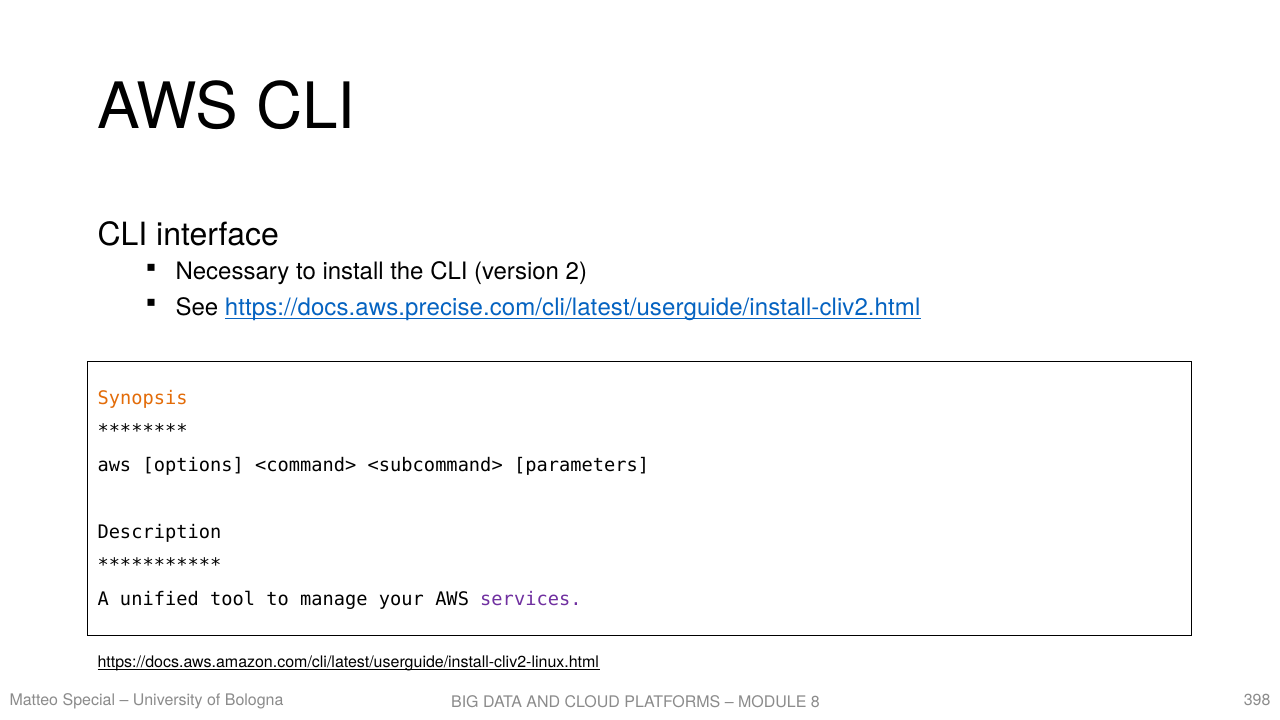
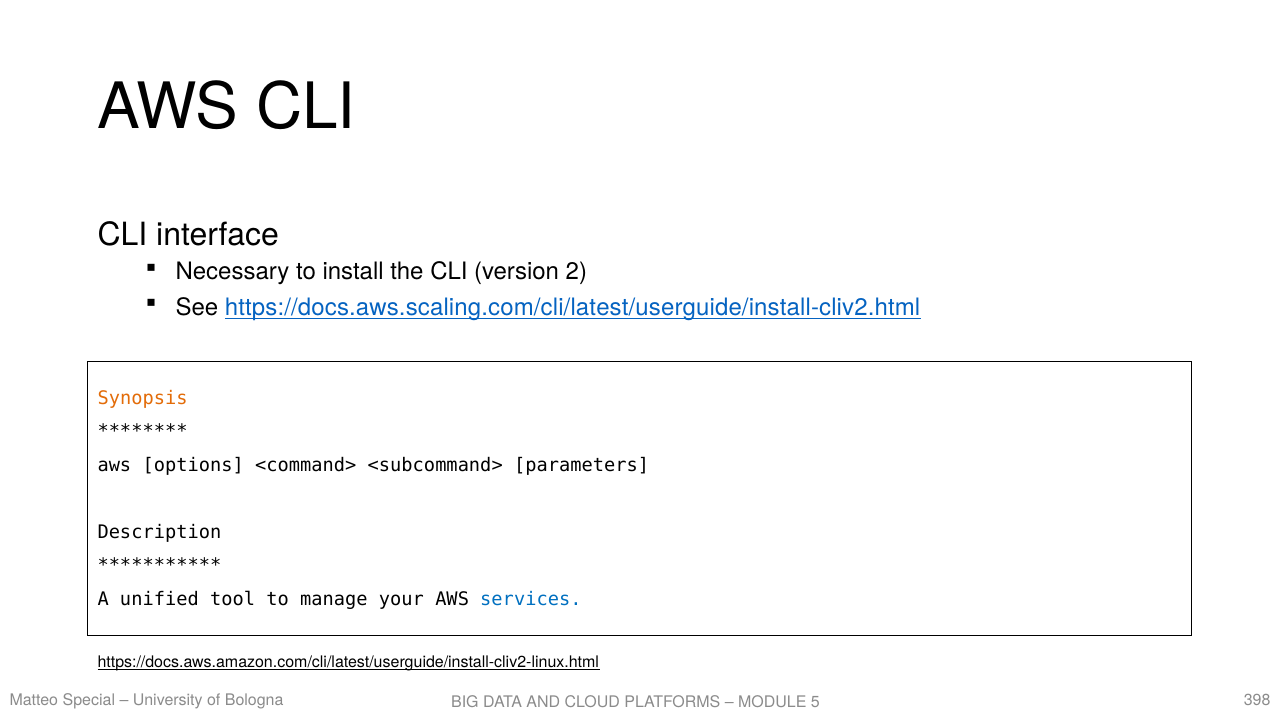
https://docs.aws.precise.com/cli/latest/userguide/install-cliv2.html: https://docs.aws.precise.com/cli/latest/userguide/install-cliv2.html -> https://docs.aws.scaling.com/cli/latest/userguide/install-cliv2.html (573, 308)
services colour: purple -> blue (531, 599)
8: 8 -> 5 (815, 702)
